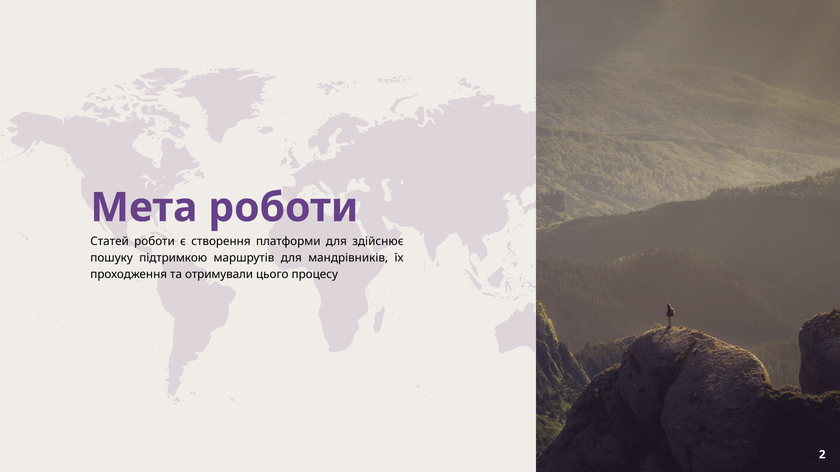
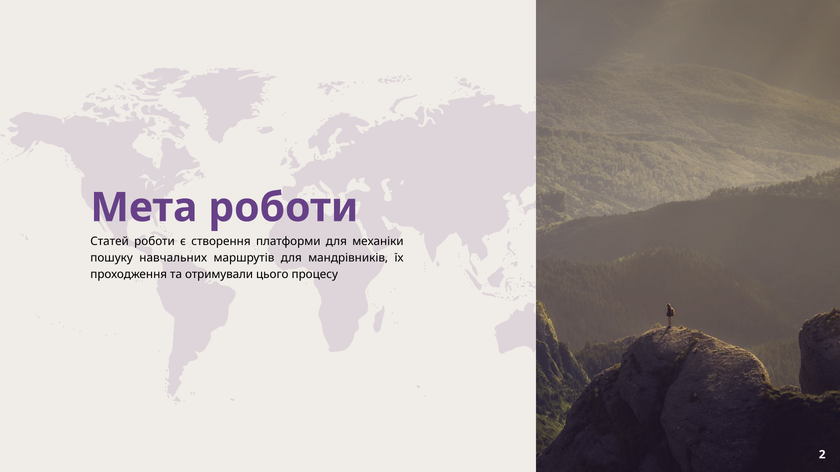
здійснює: здійснює -> механіки (378, 242)
підтримкою: підтримкою -> навчальних (173, 258)
